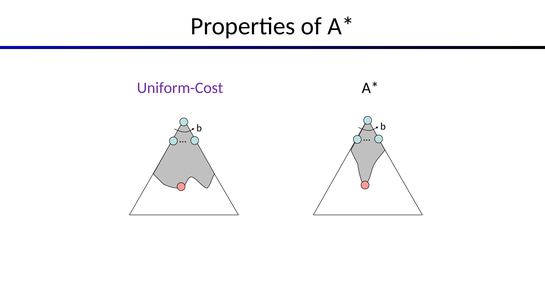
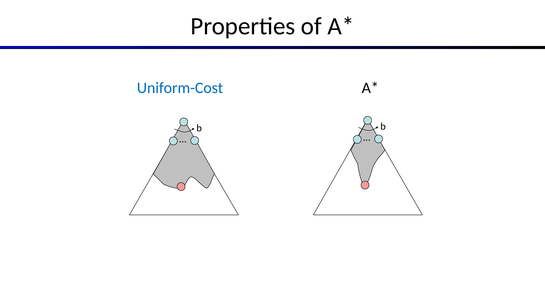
Uniform-Cost colour: purple -> blue (180, 88)
